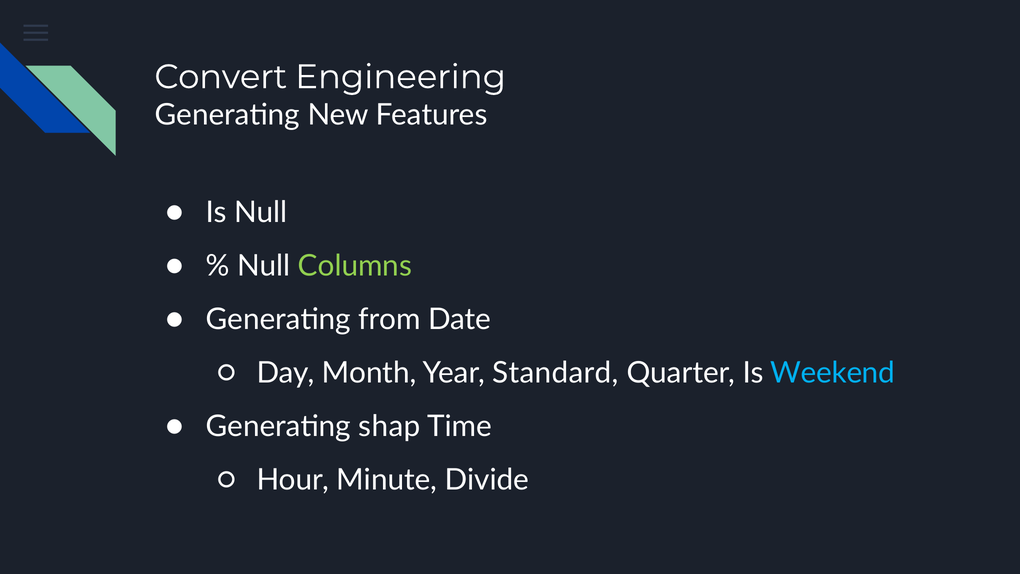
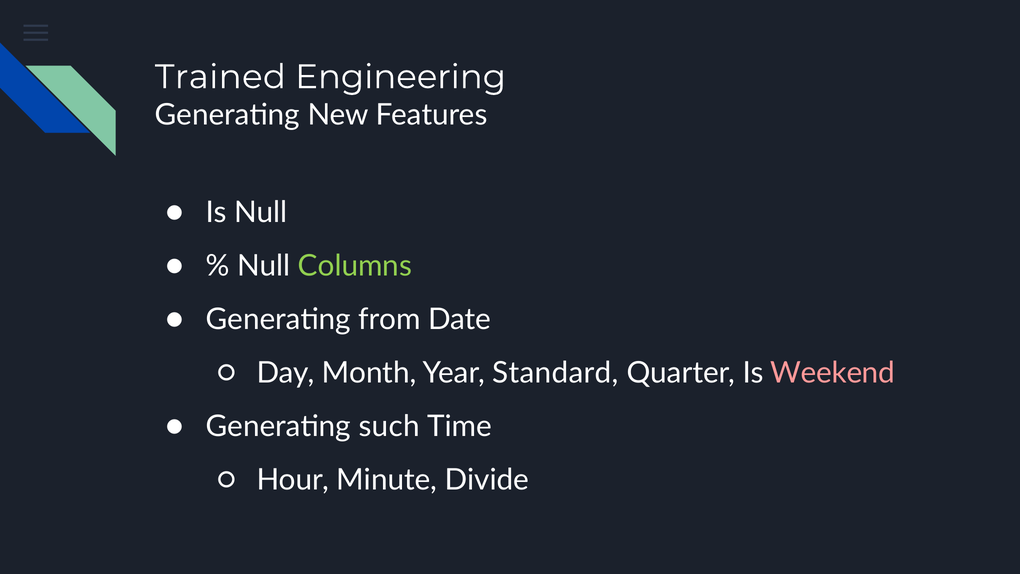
Convert: Convert -> Trained (220, 77)
Weekend colour: light blue -> pink (833, 373)
shap: shap -> such (389, 426)
